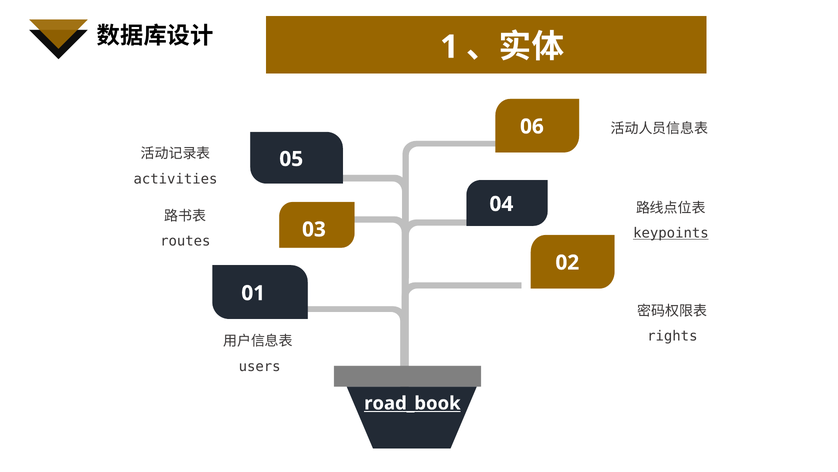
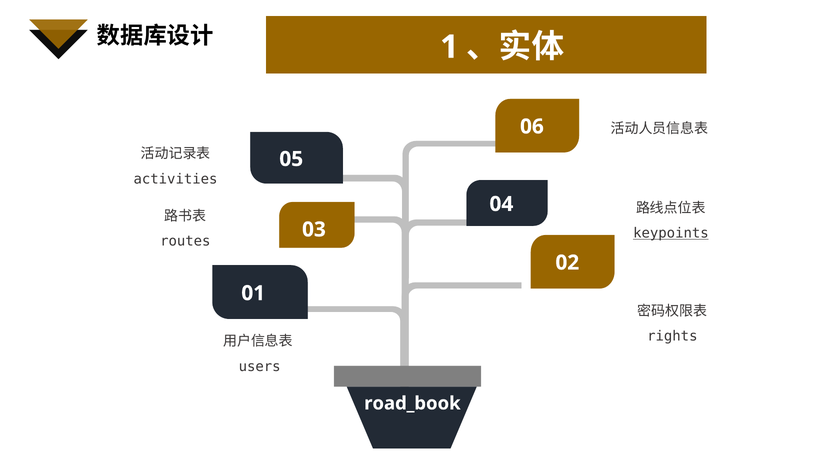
road_book underline: present -> none (412, 403)
